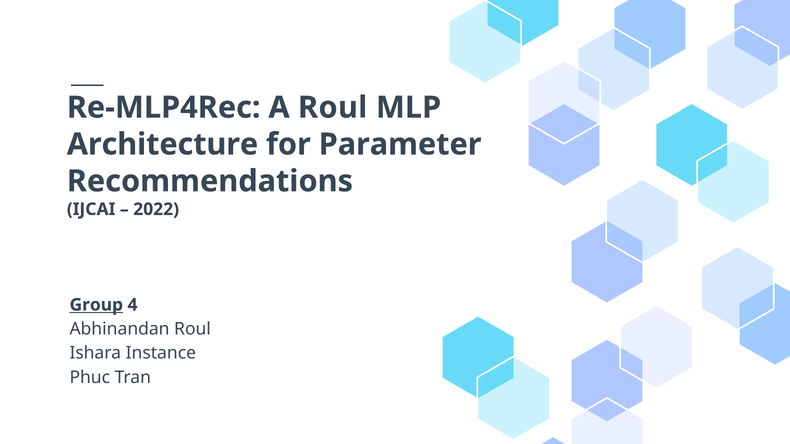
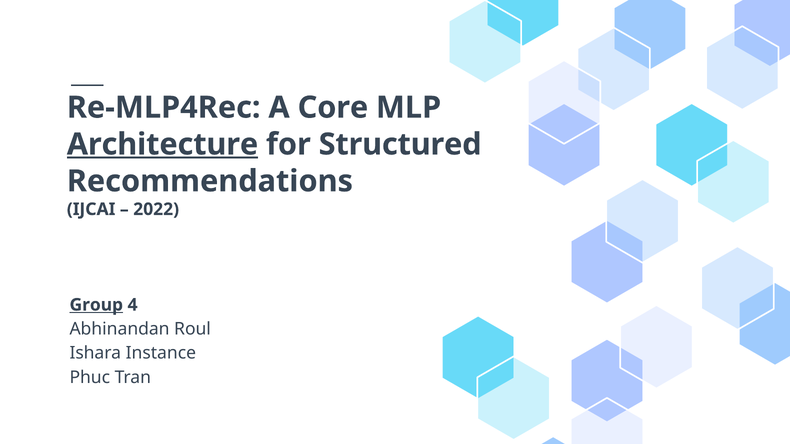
A Roul: Roul -> Core (333, 108)
Architecture underline: none -> present (163, 145)
Parameter: Parameter -> Structured (400, 145)
